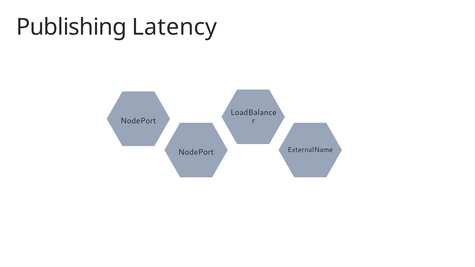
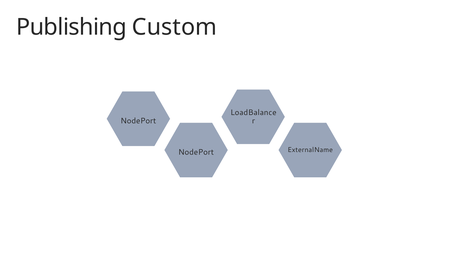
Latency: Latency -> Custom (175, 27)
